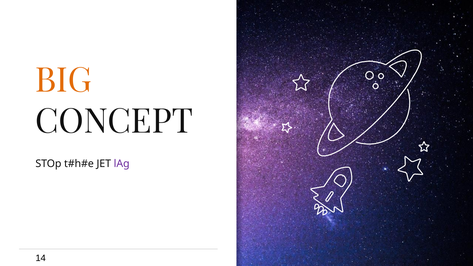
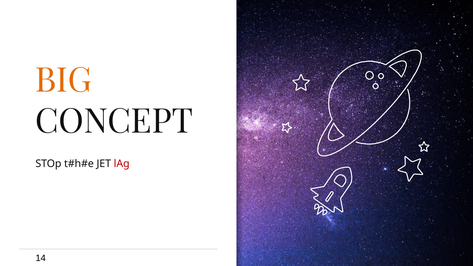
lAg colour: purple -> red (122, 164)
